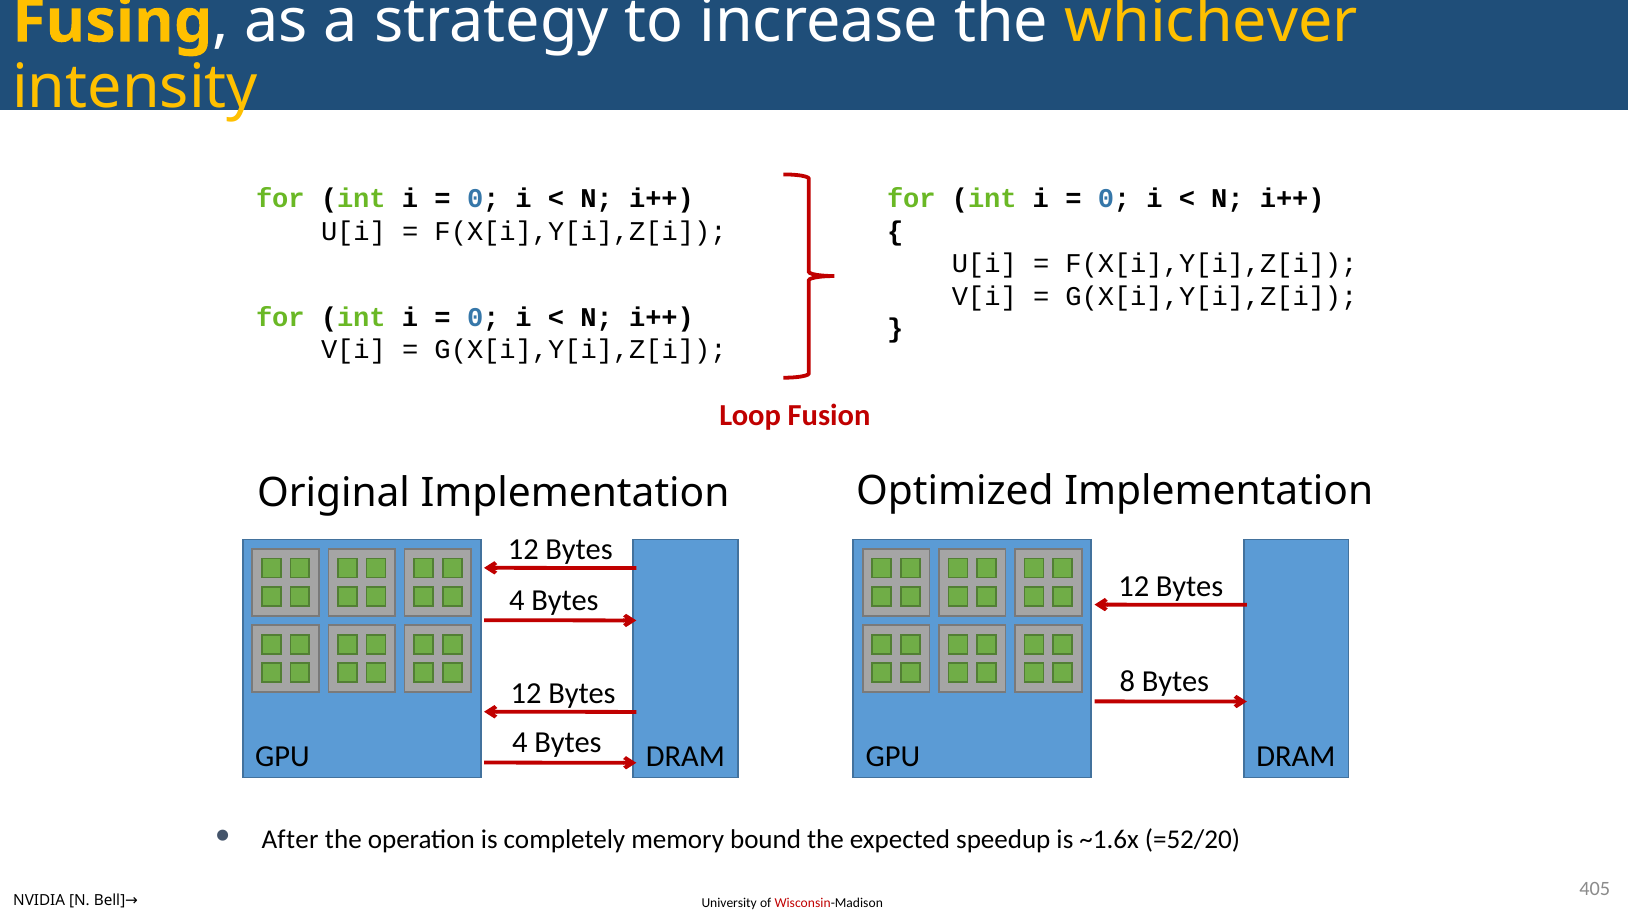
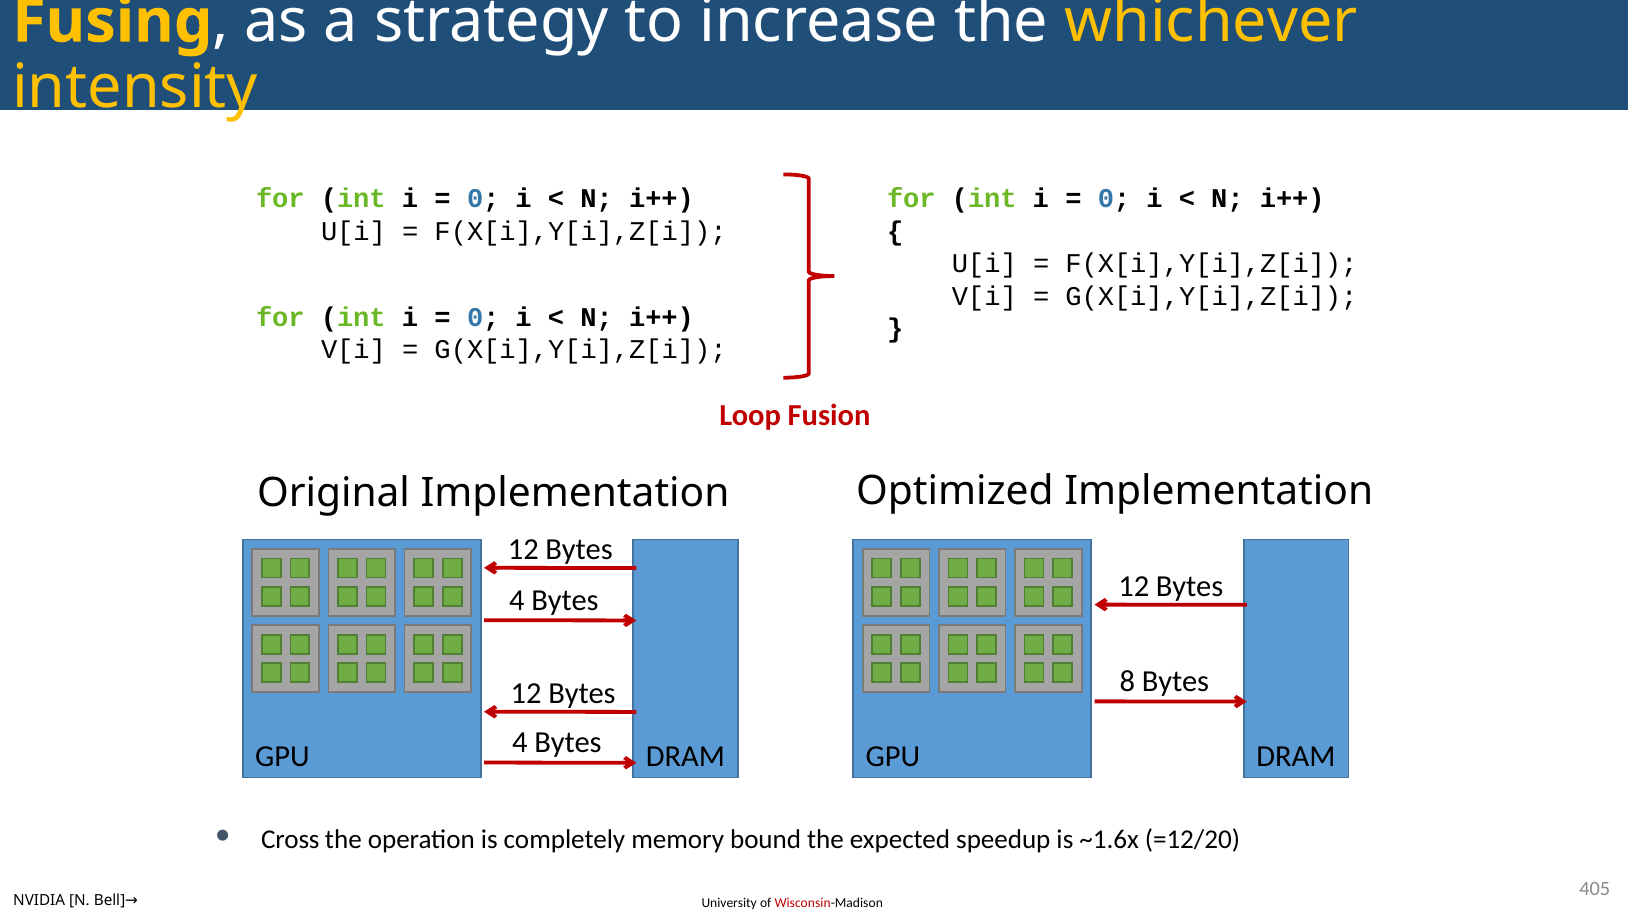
After: After -> Cross (290, 840)
=52/20: =52/20 -> =12/20 (1192, 840)
